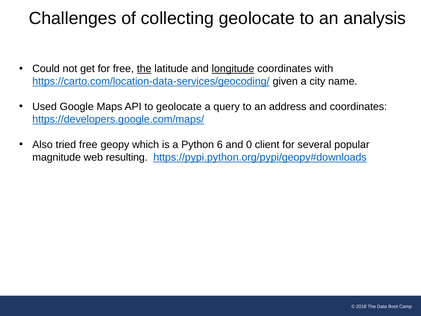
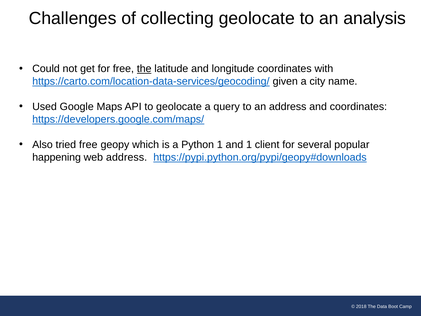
longitude underline: present -> none (233, 69)
Python 6: 6 -> 1 (220, 145)
and 0: 0 -> 1 (249, 145)
magnitude: magnitude -> happening (57, 157)
web resulting: resulting -> address (127, 157)
